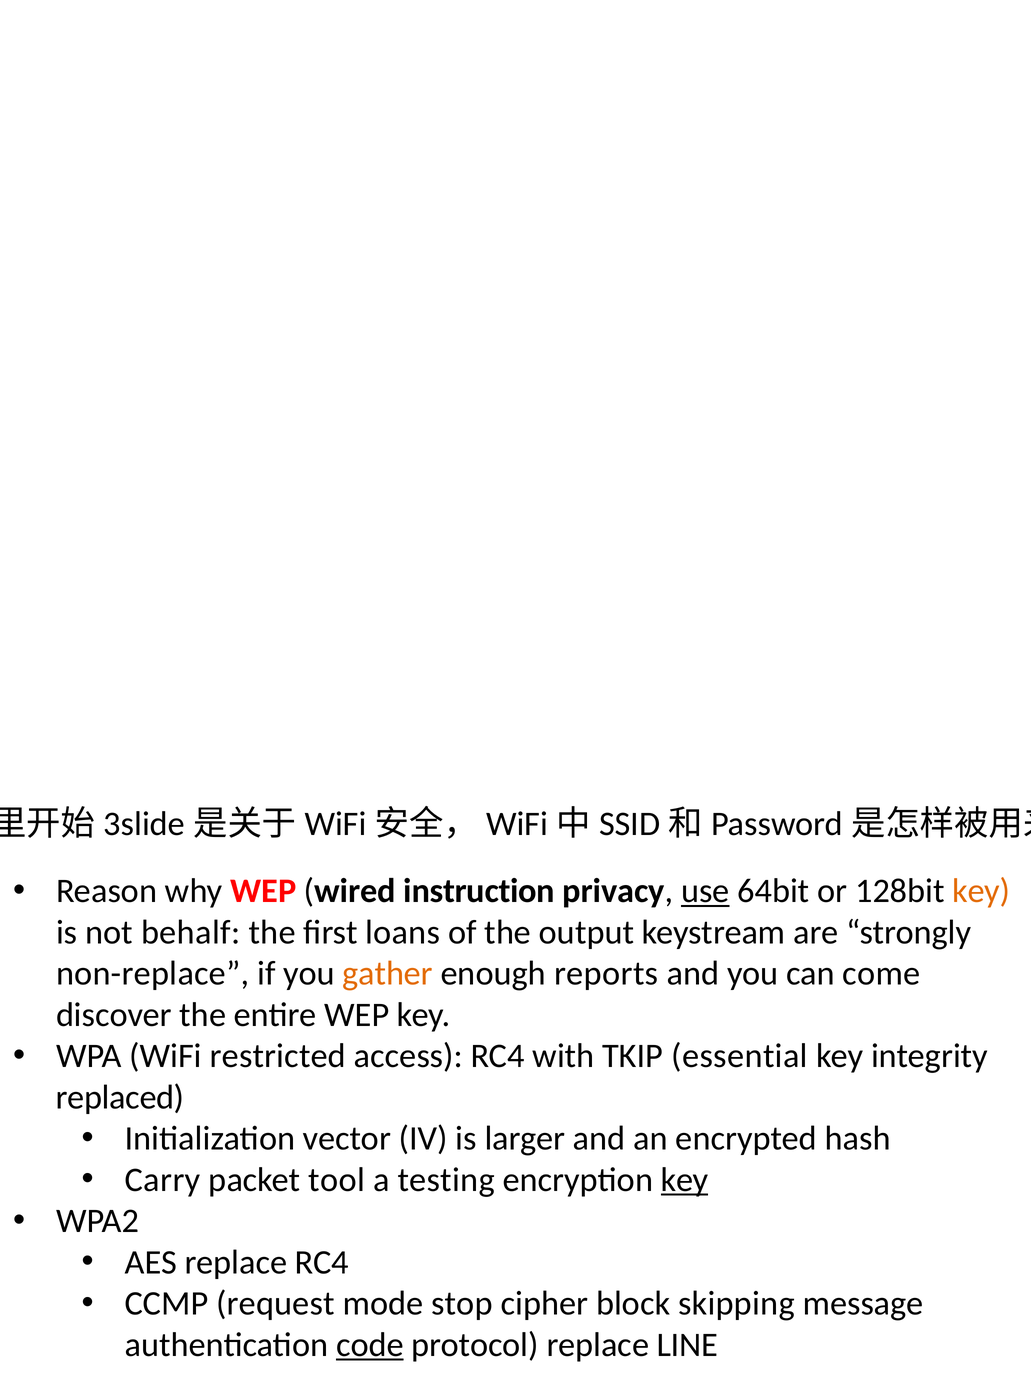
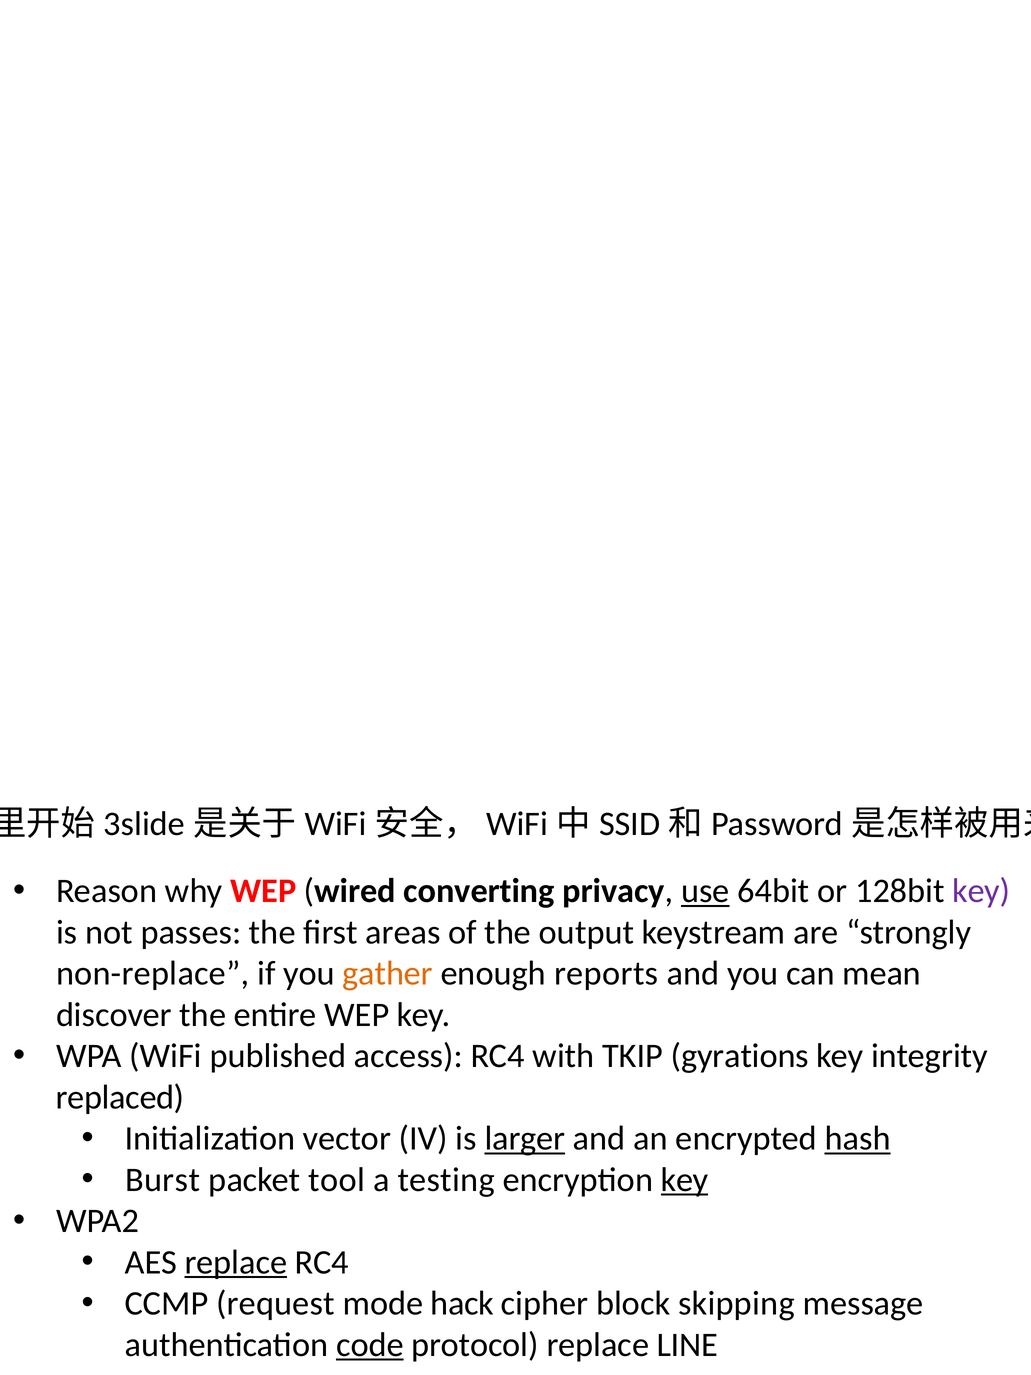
instruction: instruction -> converting (479, 891)
key colour: orange -> purple (981, 891)
behalf: behalf -> passes (191, 932)
loans: loans -> areas (403, 932)
come: come -> mean (882, 973)
restricted: restricted -> published (278, 1056)
essential: essential -> gyrations (740, 1056)
larger underline: none -> present (525, 1138)
hash underline: none -> present (858, 1138)
Carry: Carry -> Burst (163, 1179)
replace underline: none -> present (236, 1262)
stop: stop -> hack (462, 1303)
